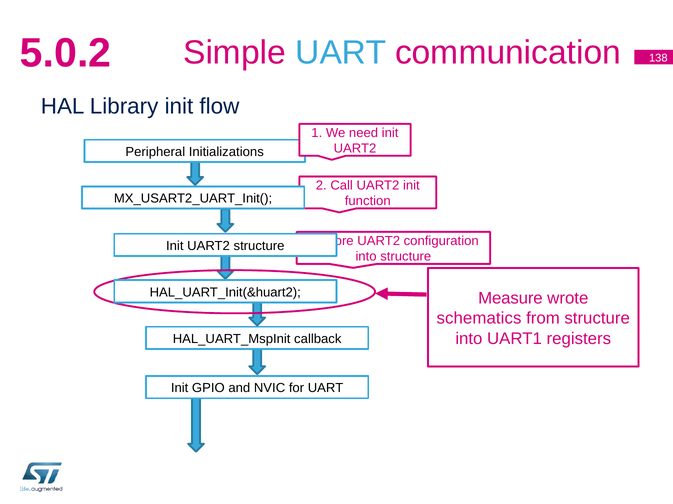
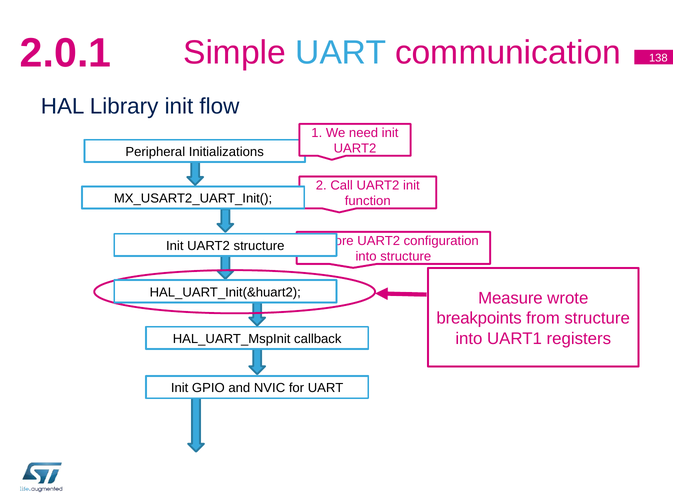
5.0.2: 5.0.2 -> 2.0.1 (66, 54)
schematics: schematics -> breakpoints (479, 319)
